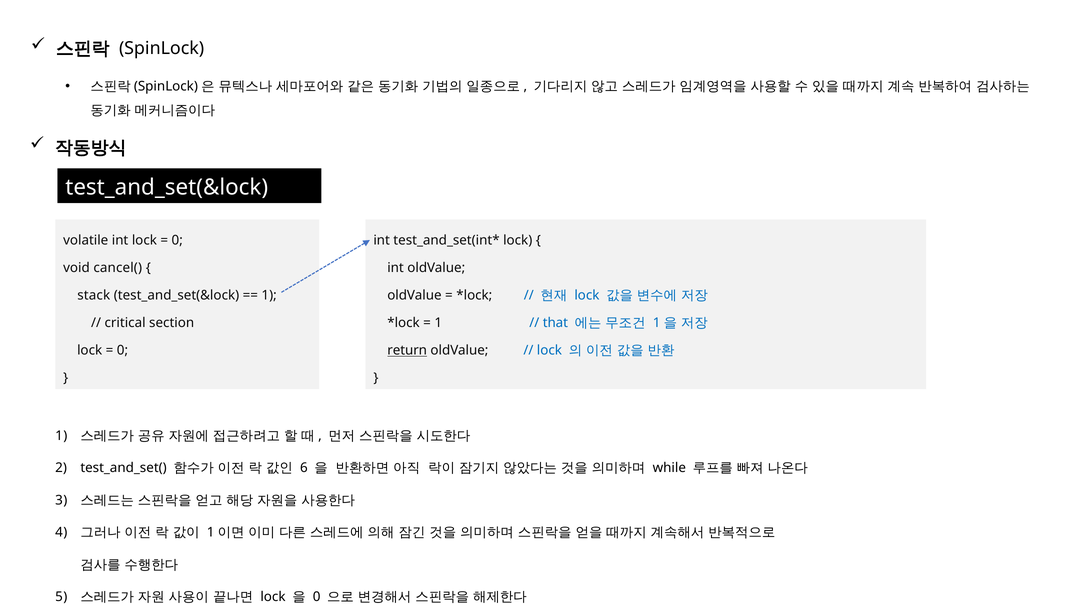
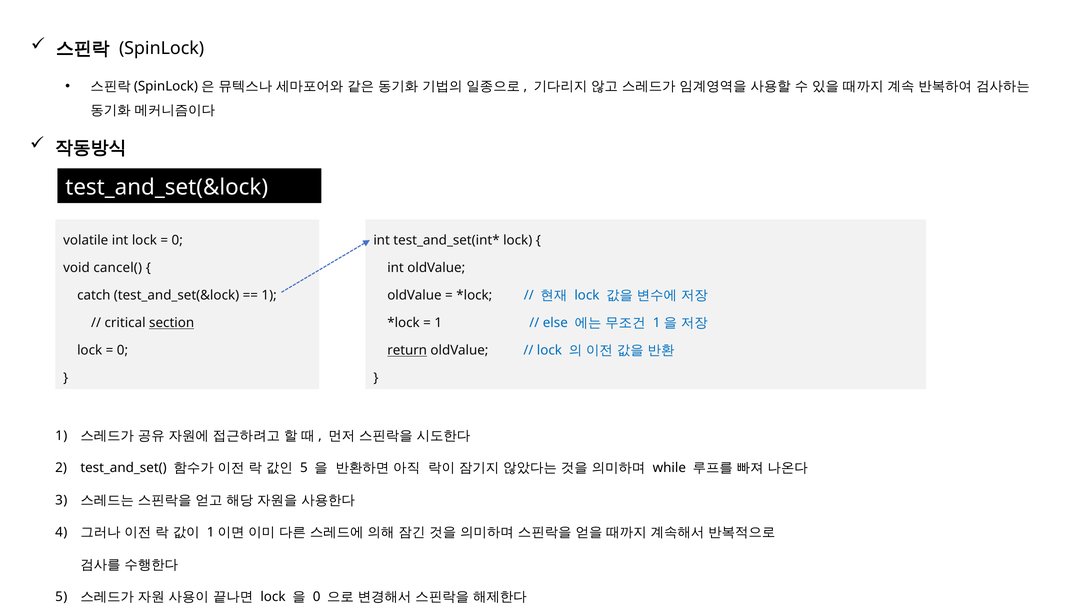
stack: stack -> catch (94, 295)
section underline: none -> present (172, 323)
that: that -> else (555, 323)
6: 6 -> 5 (304, 468)
